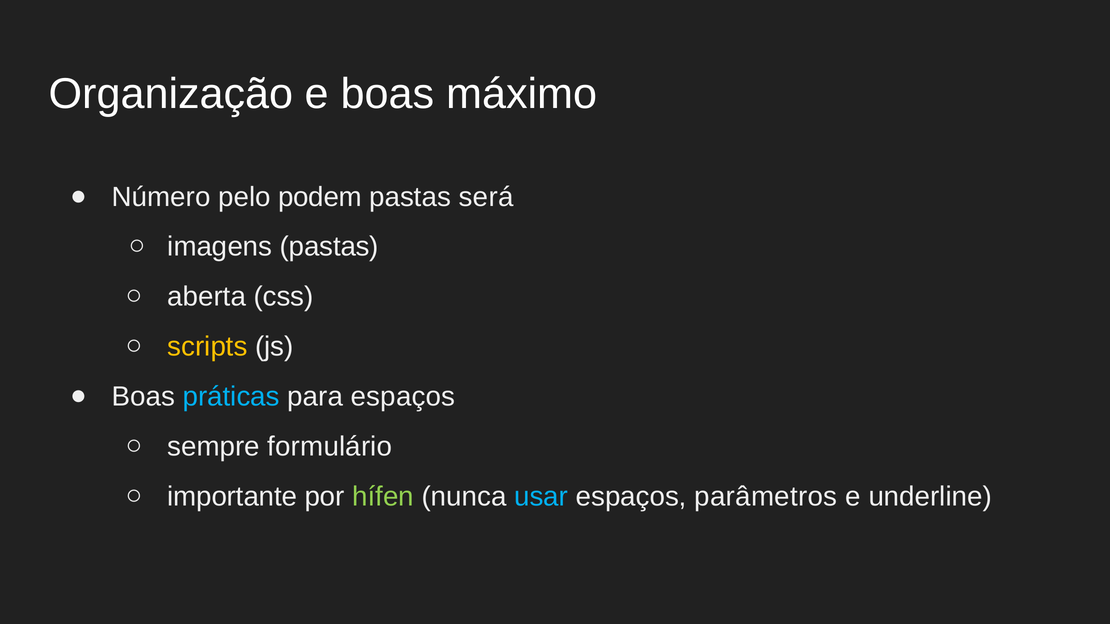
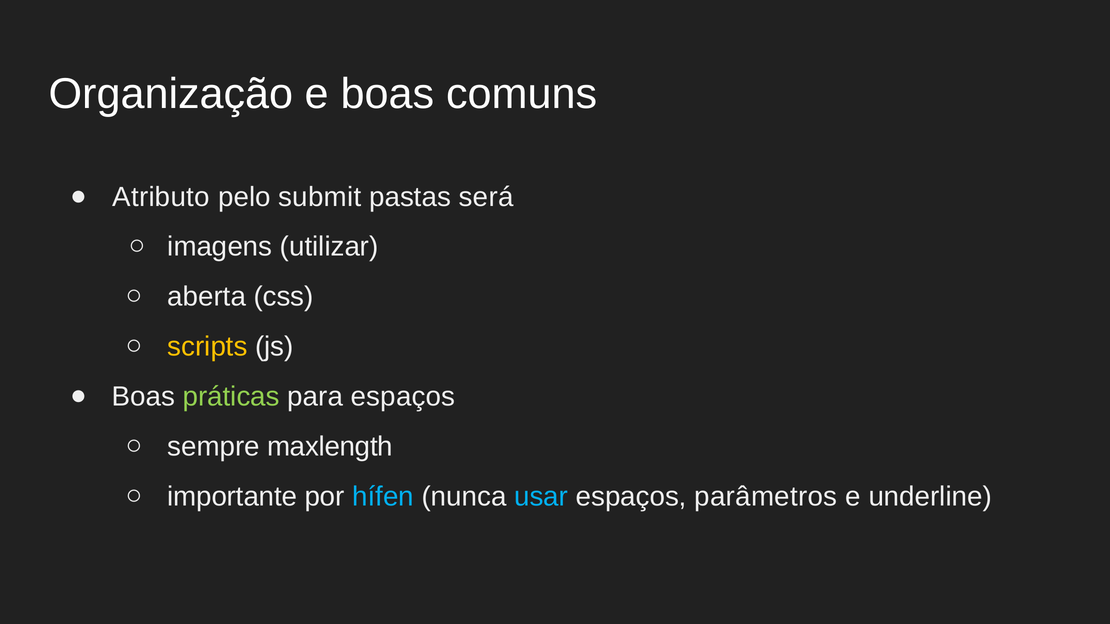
máximo: máximo -> comuns (522, 94)
Número: Número -> Atributo (161, 197)
podem: podem -> submit (320, 197)
imagens pastas: pastas -> utilizar (329, 247)
práticas colour: light blue -> light green (231, 397)
formulário: formulário -> maxlength (330, 447)
hífen colour: light green -> light blue (383, 497)
